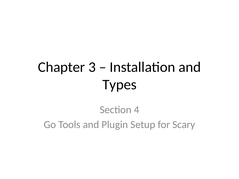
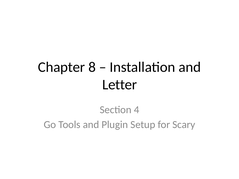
3: 3 -> 8 (92, 67)
Types: Types -> Letter (120, 85)
